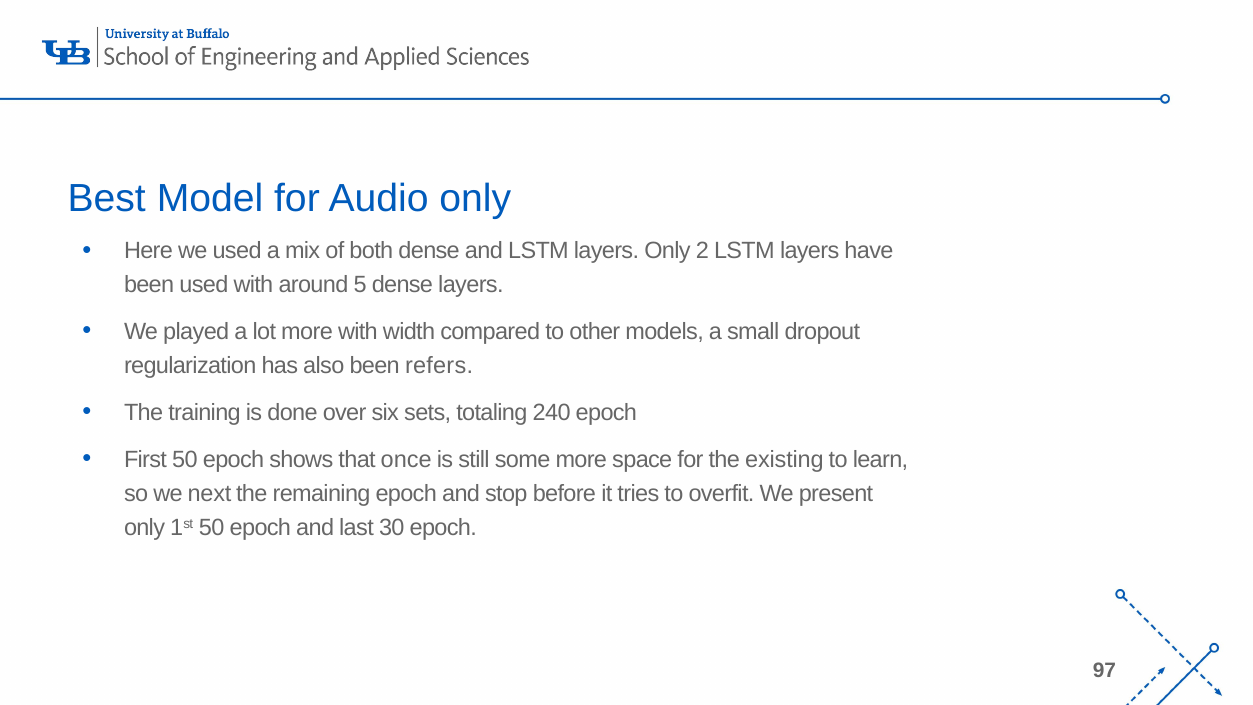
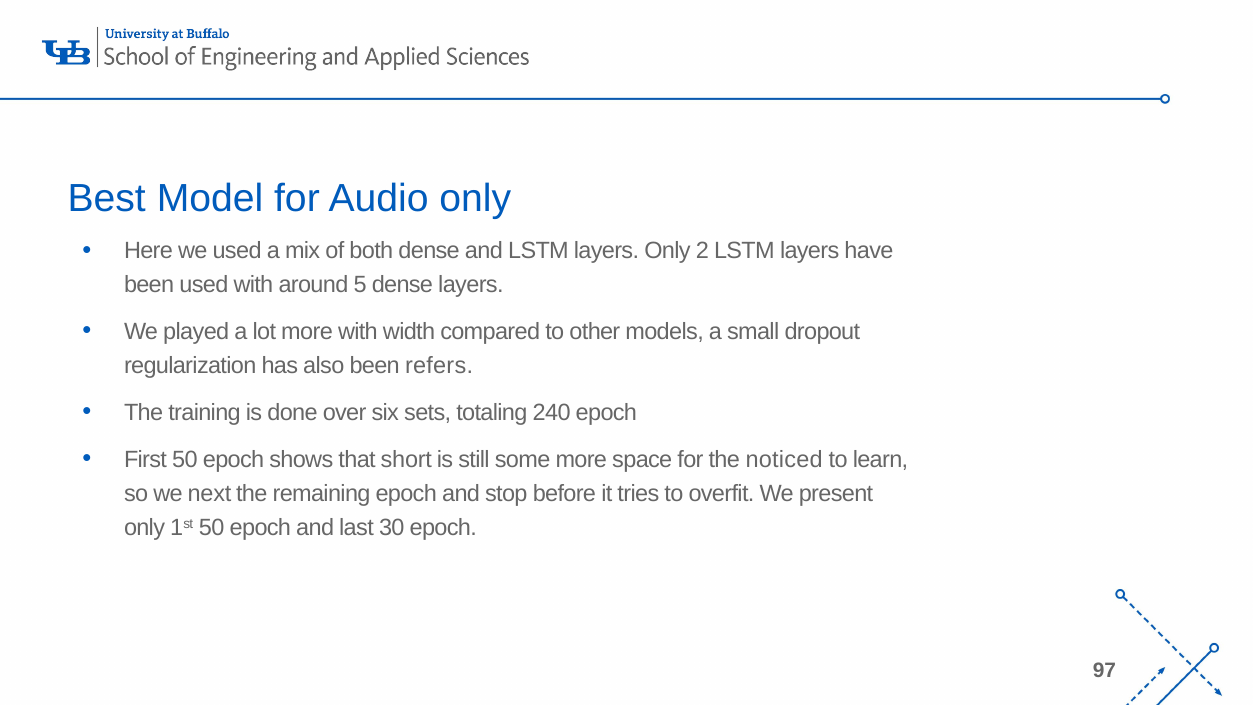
once: once -> short (406, 460)
existing: existing -> noticed (784, 460)
